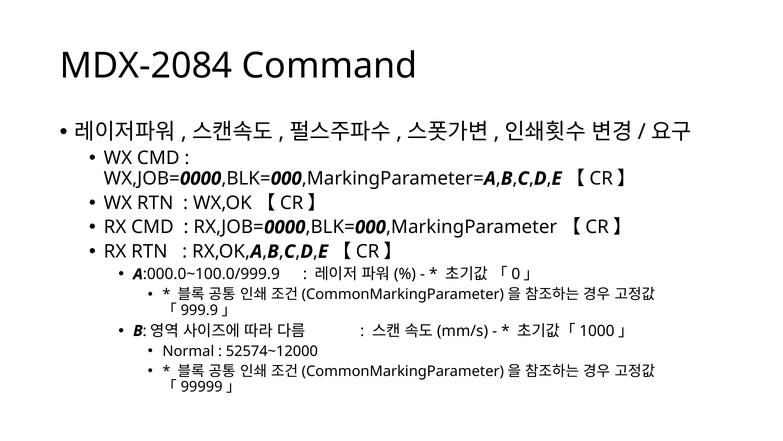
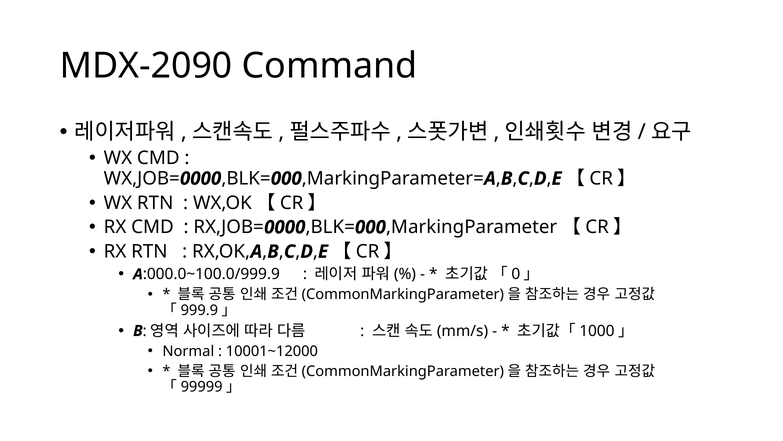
MDX-2084: MDX-2084 -> MDX-2090 (146, 66)
52574~12000: 52574~12000 -> 10001~12000 (272, 351)
